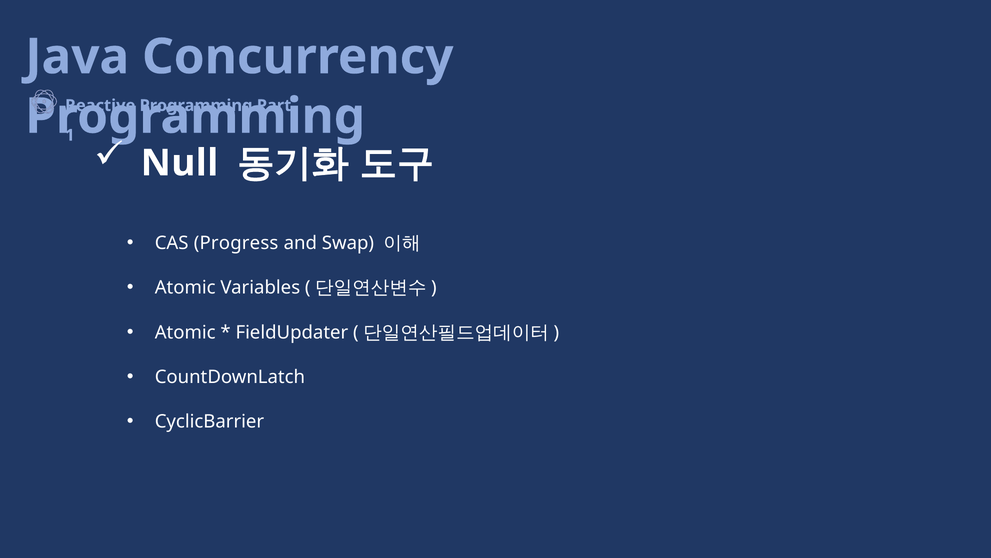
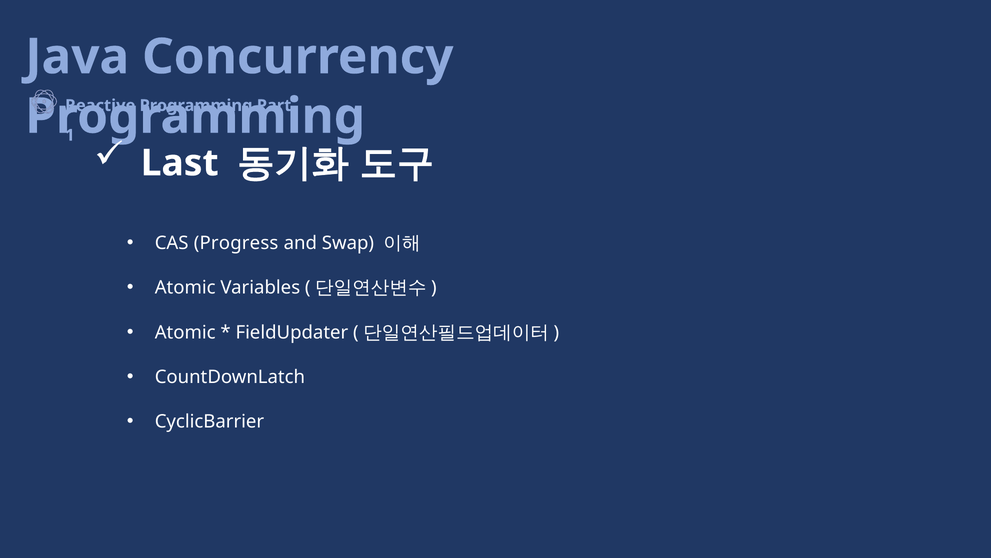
Null: Null -> Last (180, 163)
